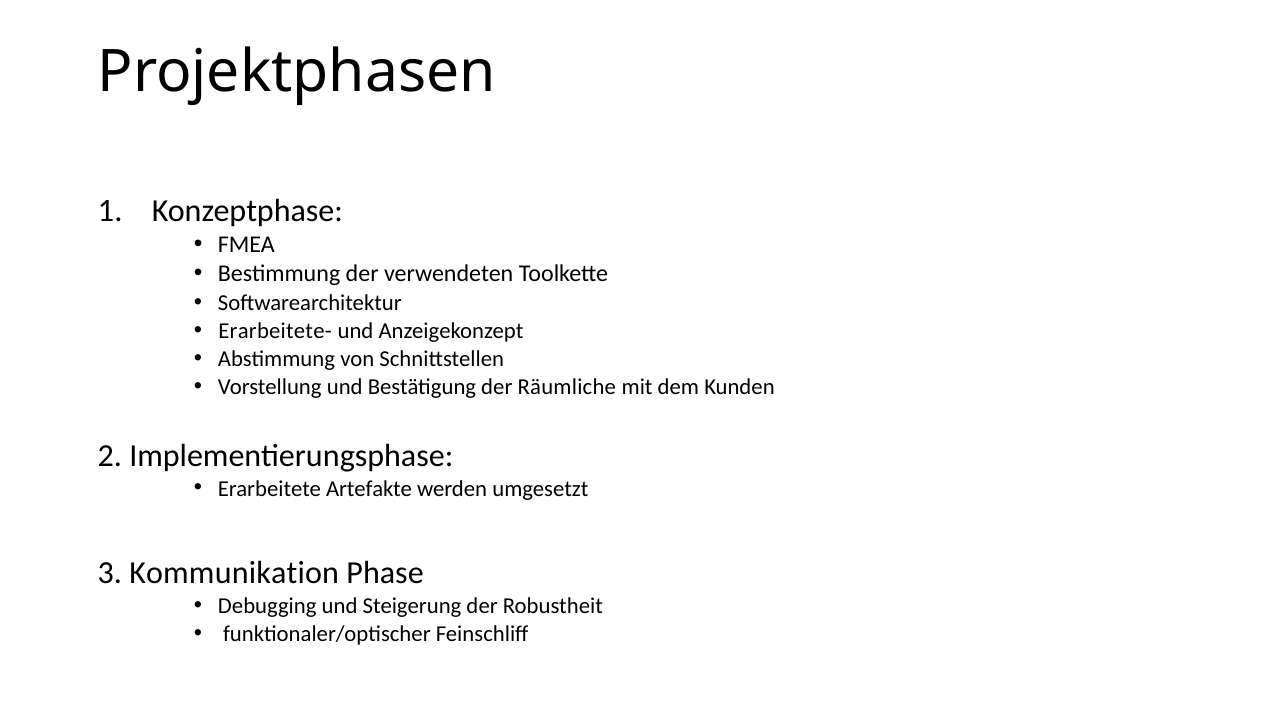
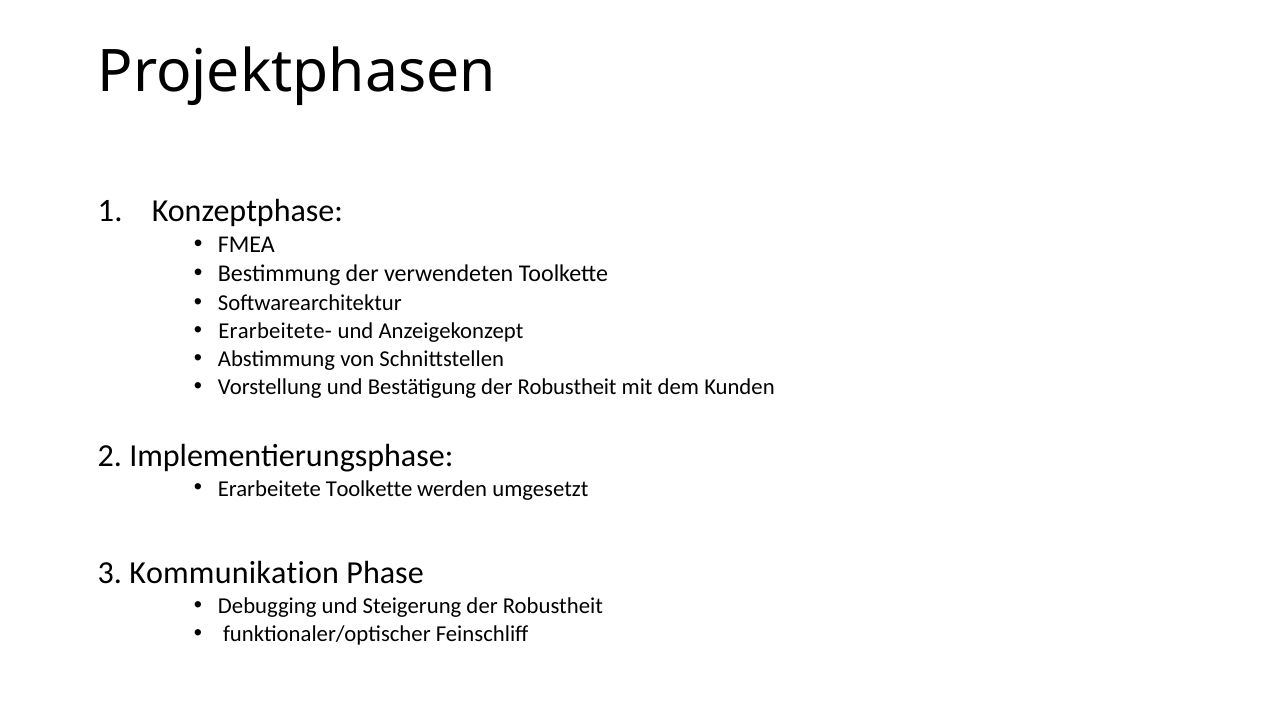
Bestätigung der Räumliche: Räumliche -> Robustheit (567, 387)
Erarbeitete Artefakte: Artefakte -> Toolkette (369, 489)
